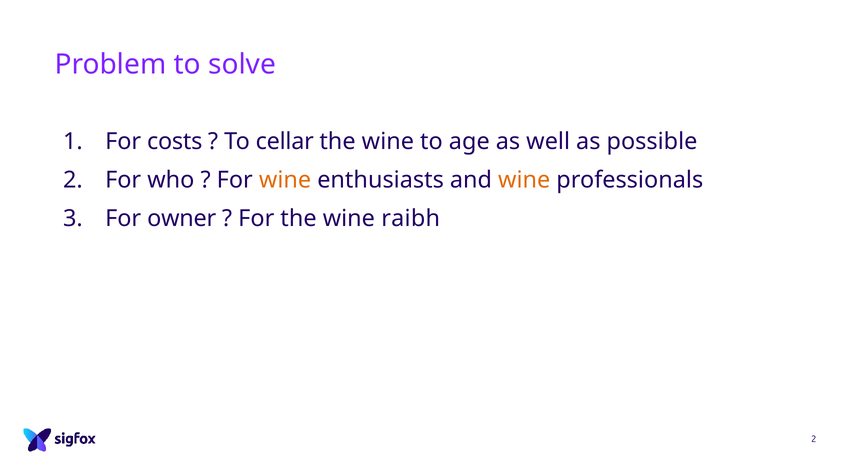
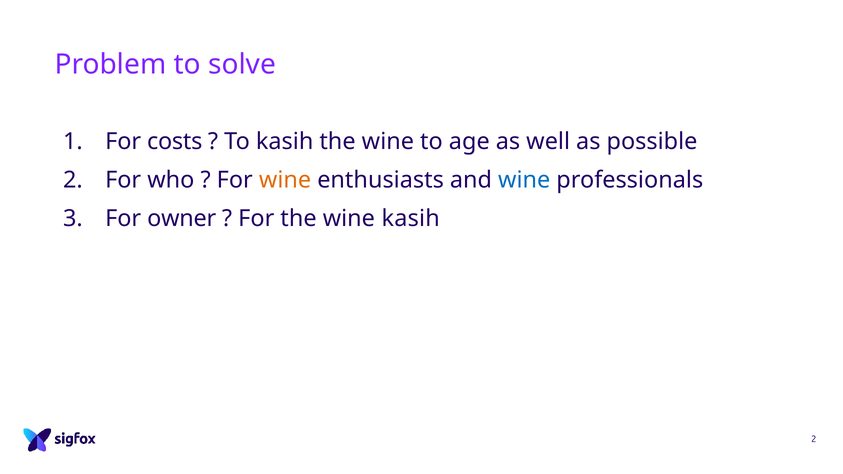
To cellar: cellar -> kasih (285, 141)
wine colour: orange -> blue (524, 180)
wine raibh: raibh -> kasih (411, 219)
